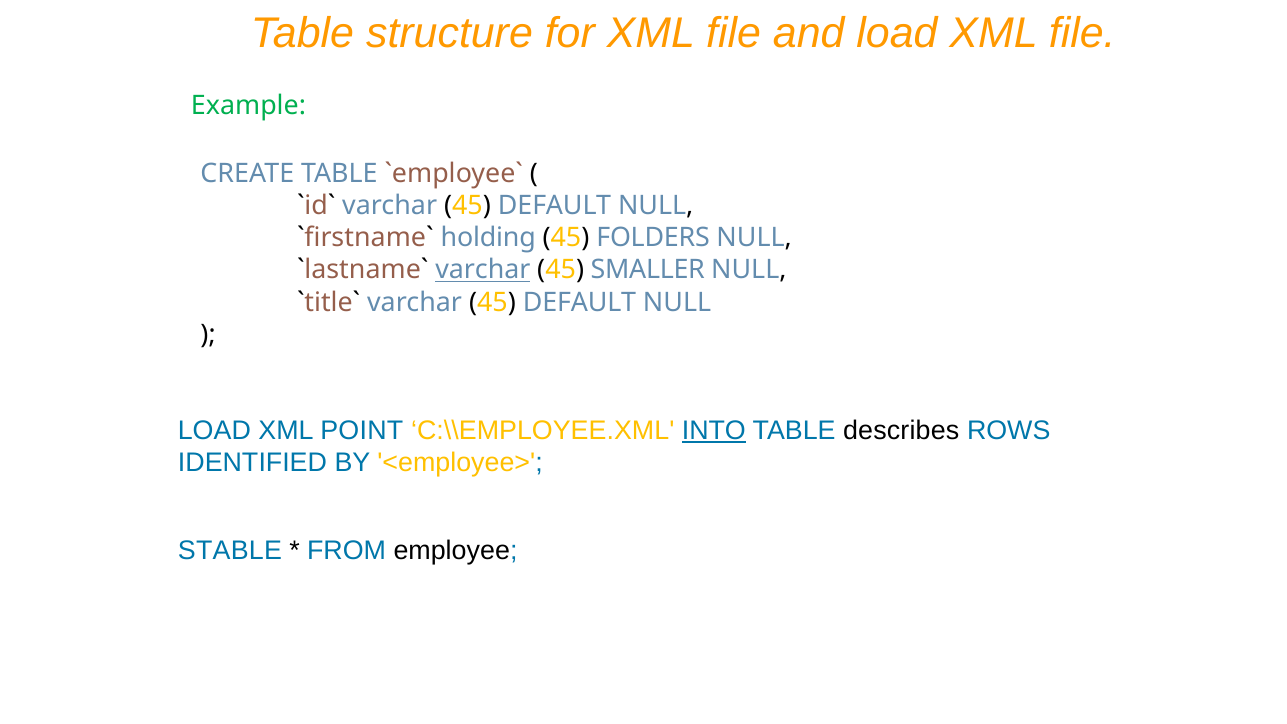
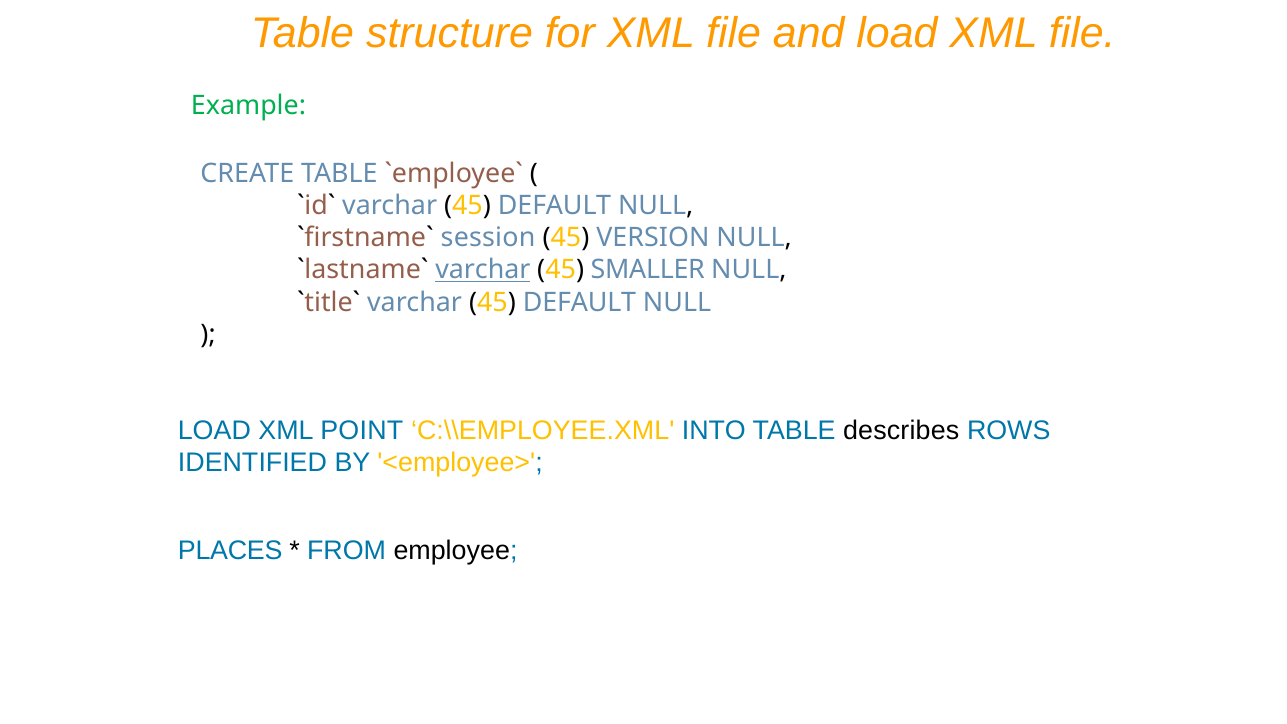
holding: holding -> session (488, 238)
FOLDERS: FOLDERS -> VERSION (653, 238)
INTO underline: present -> none (714, 431)
STABLE: STABLE -> PLACES (230, 551)
